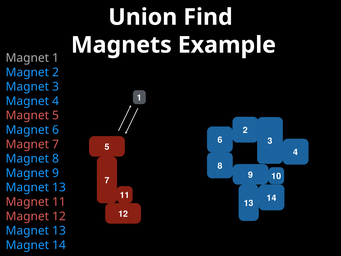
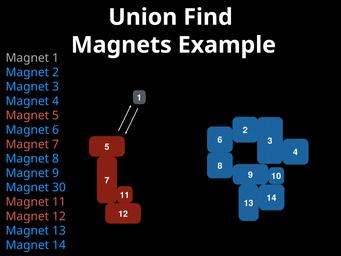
13: 13 -> 30 (59, 187)
